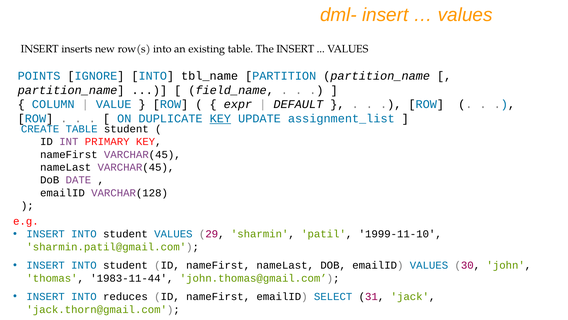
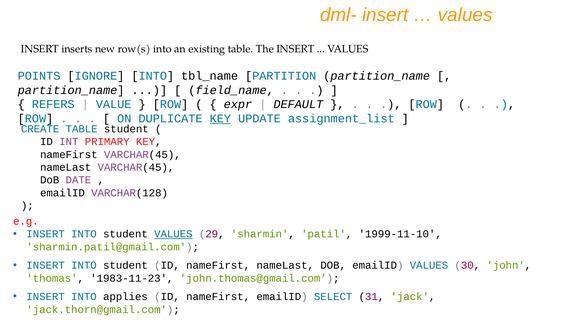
COLUMN: COLUMN -> REFERS (53, 104)
VALUES underline: none -> present (173, 234)
1983-11-44: 1983-11-44 -> 1983-11-23 (132, 278)
reduces: reduces -> applies (125, 296)
